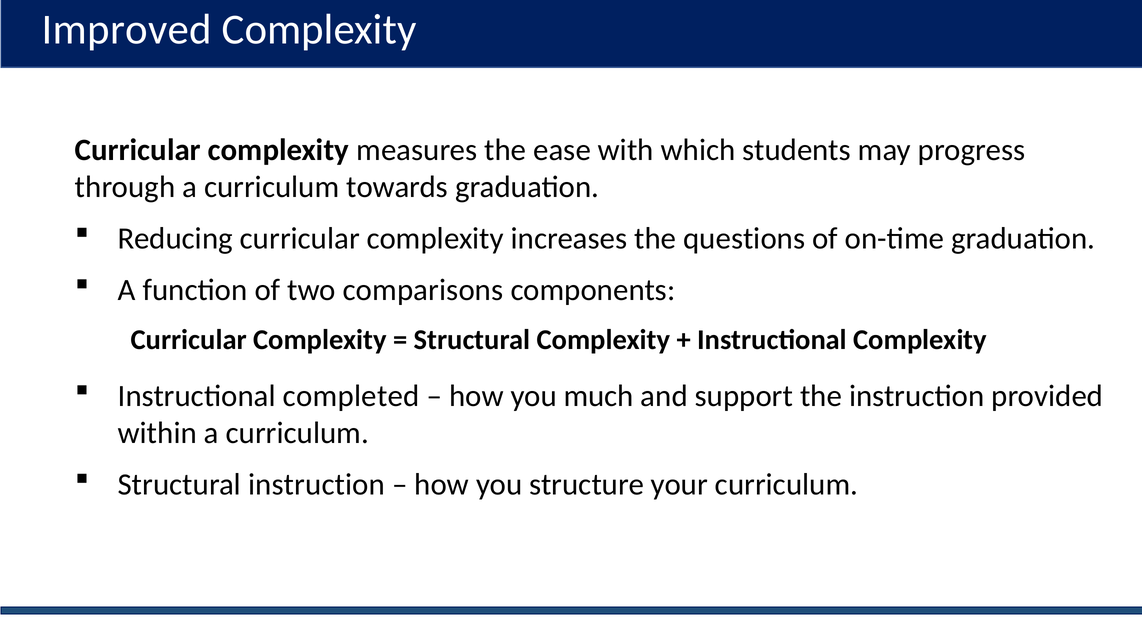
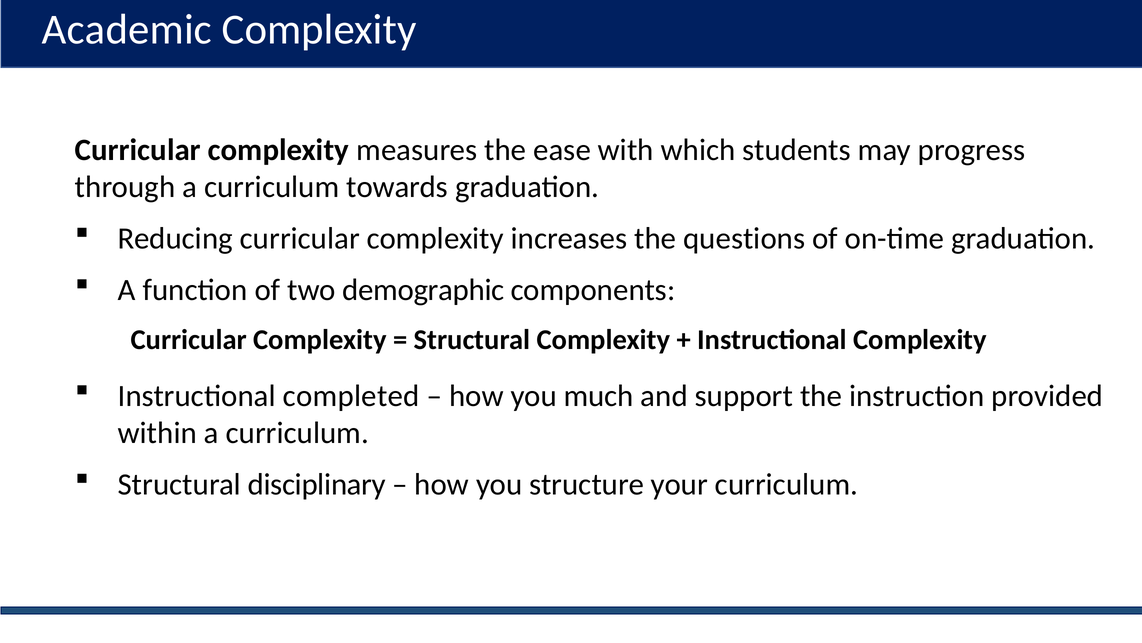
Improved: Improved -> Academic (127, 30)
comparisons: comparisons -> demographic (423, 290)
Structural instruction: instruction -> disciplinary (317, 484)
